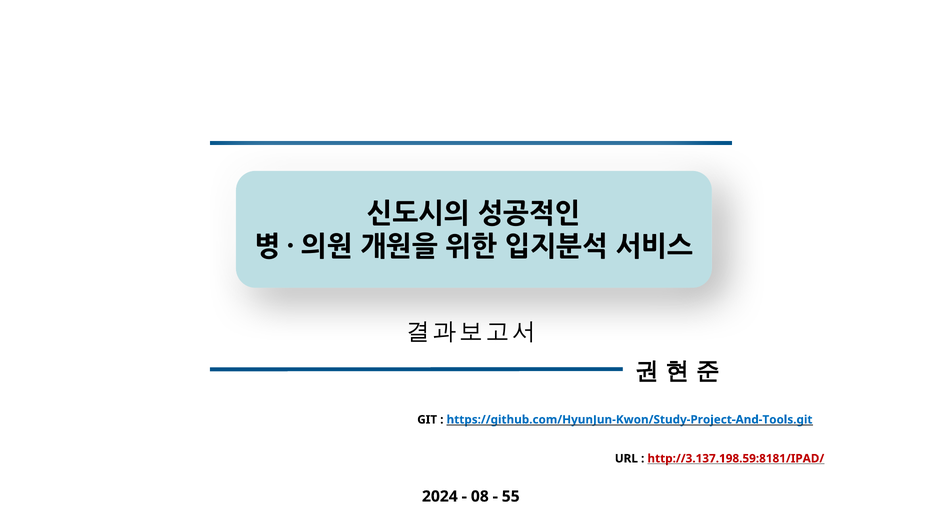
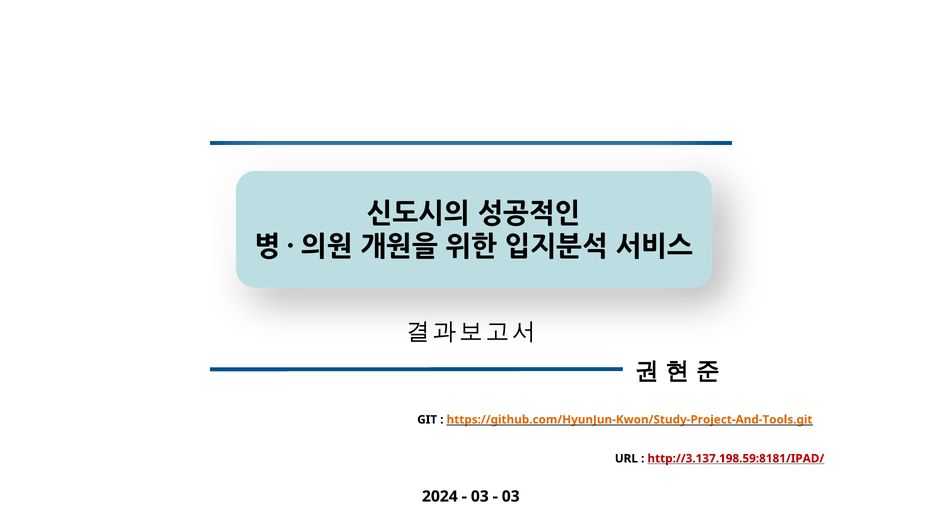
https://github.com/HyunJun-Kwon/Study-Project-And-Tools.git colour: blue -> orange (630, 420)
08: 08 -> 03 (480, 496)
55: 55 -> 03 (511, 496)
